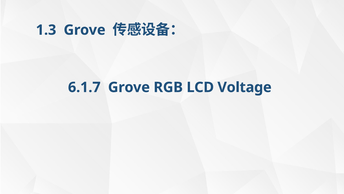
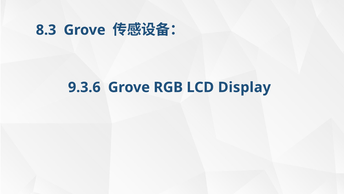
1.3: 1.3 -> 8.3 (46, 30)
6.1.7: 6.1.7 -> 9.3.6 (84, 87)
Voltage: Voltage -> Display (244, 87)
